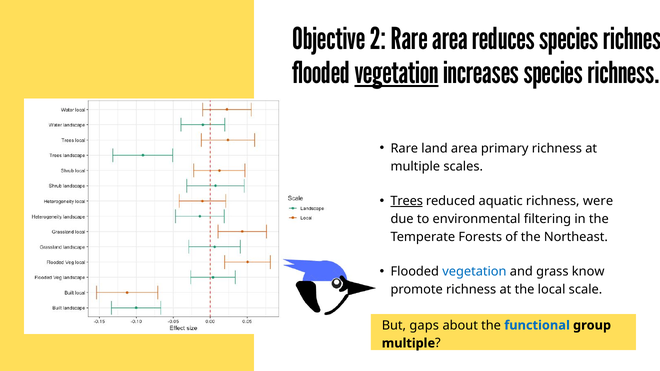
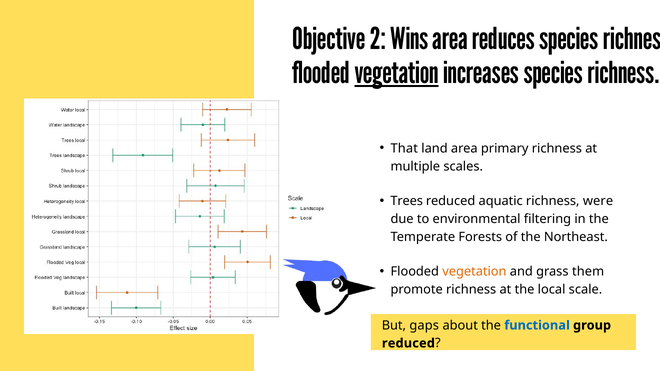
2 Rare: Rare -> Wins (409, 39)
Rare: Rare -> That (404, 149)
Trees underline: present -> none (407, 201)
vegetation colour: blue -> orange (474, 272)
know: know -> them (588, 272)
multiple: multiple -> reduced (408, 343)
